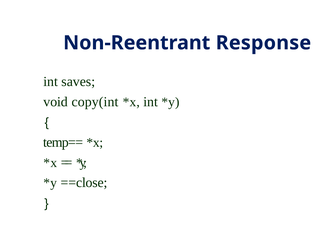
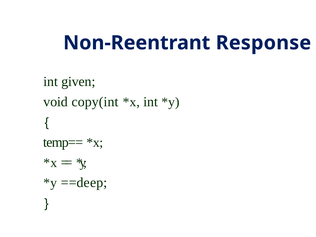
saves: saves -> given (78, 82)
==close: ==close -> ==deep (84, 183)
